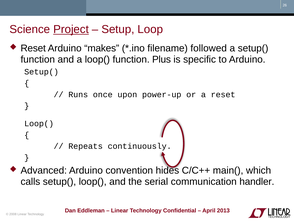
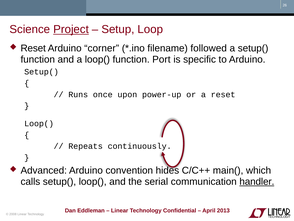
makes: makes -> corner (102, 48)
Plus: Plus -> Port (161, 59)
handler underline: none -> present (257, 181)
